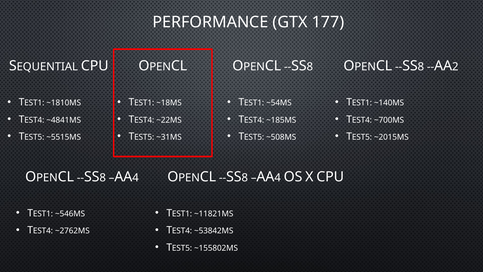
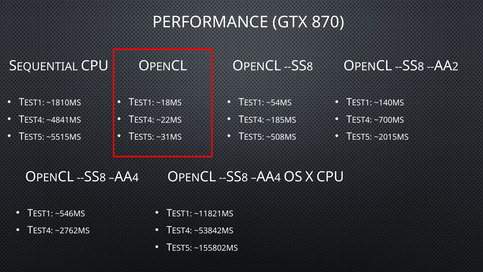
177: 177 -> 870 (328, 22)
